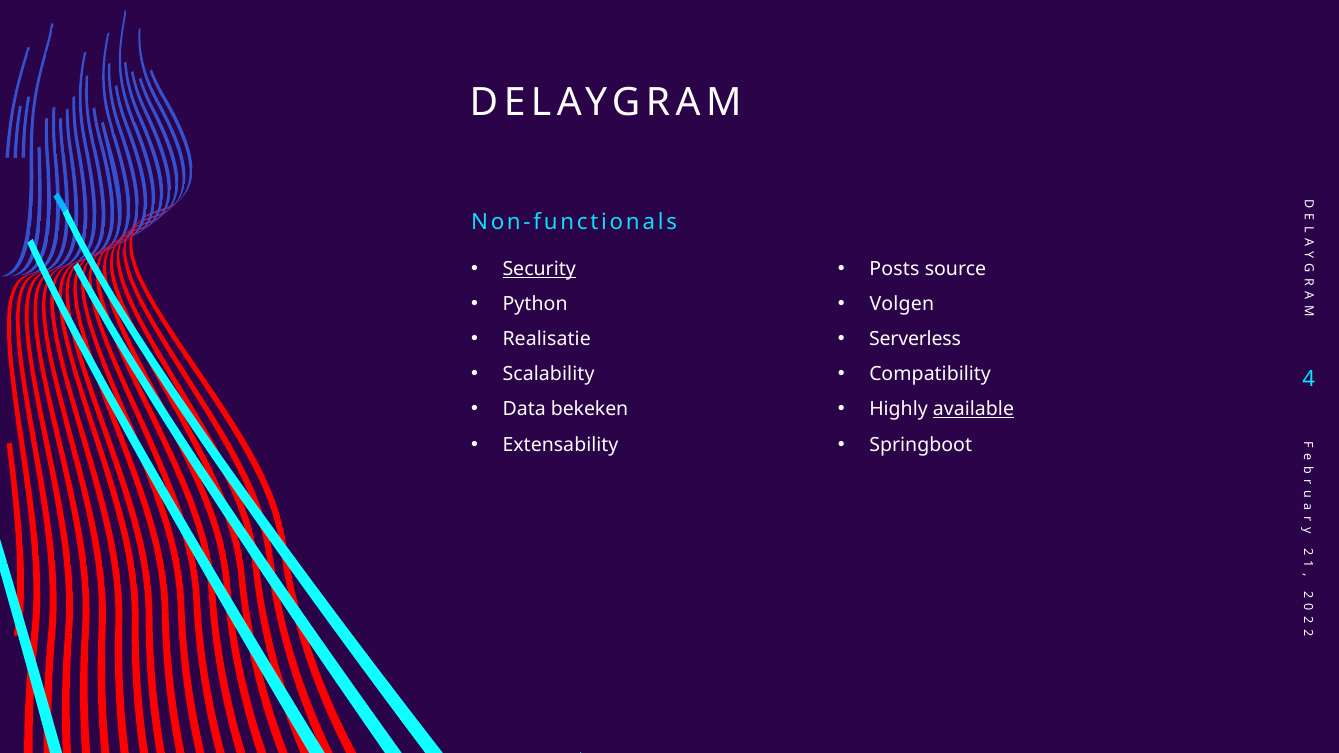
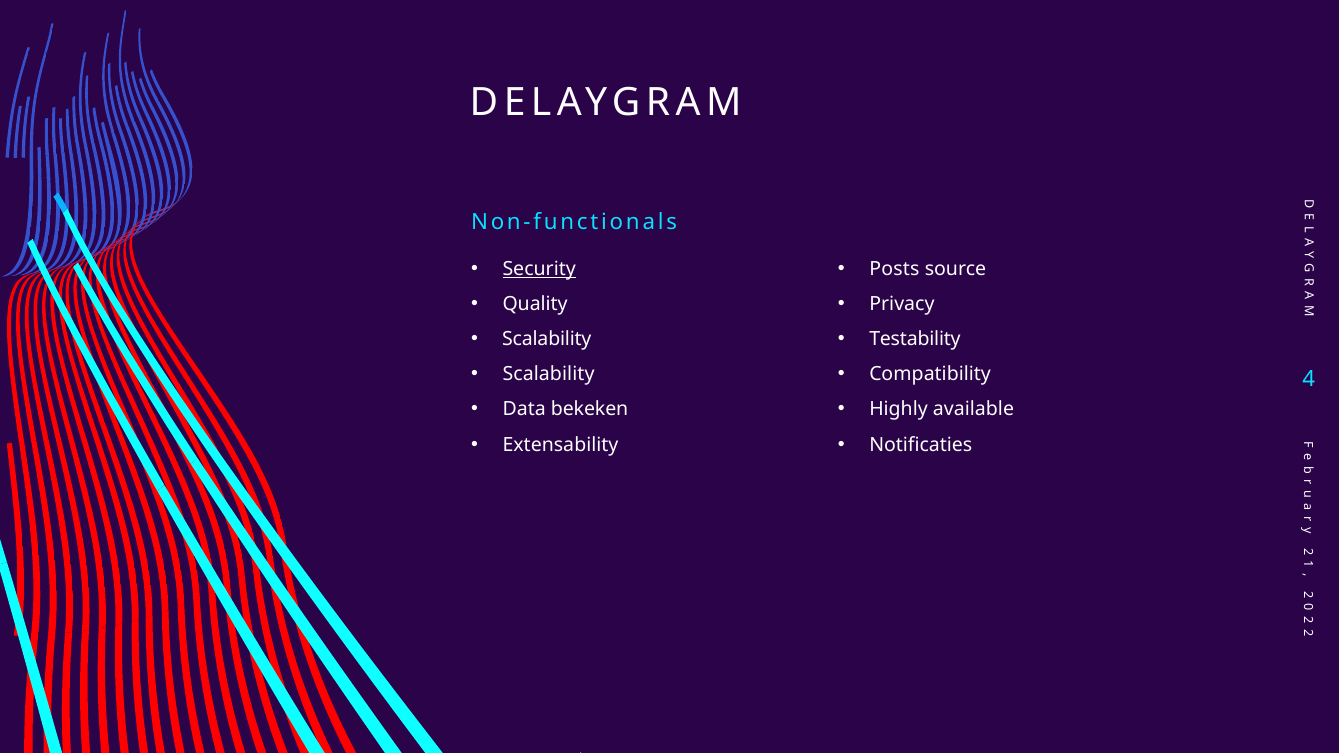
Python: Python -> Quality (535, 304)
Volgen: Volgen -> Privacy (902, 304)
Realisatie: Realisatie -> Scalability (547, 339)
Serverless: Serverless -> Testability (915, 339)
available underline: present -> none (974, 410)
Springboot: Springboot -> Notificaties (921, 445)
